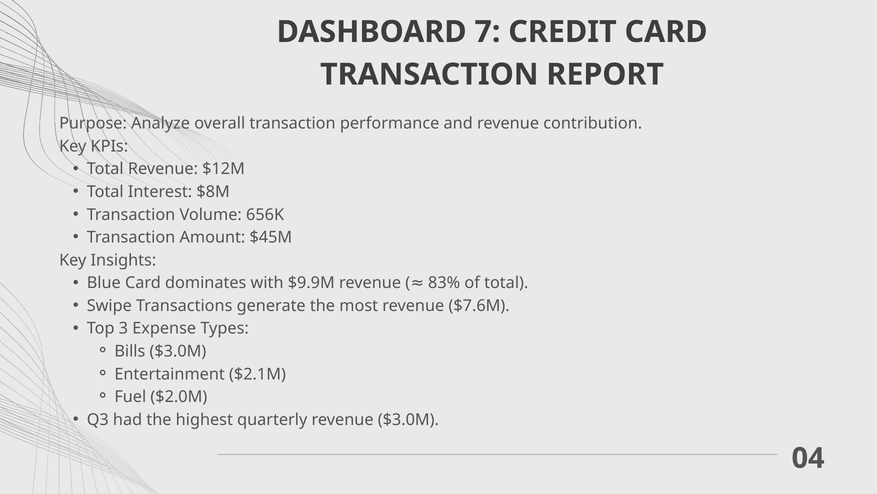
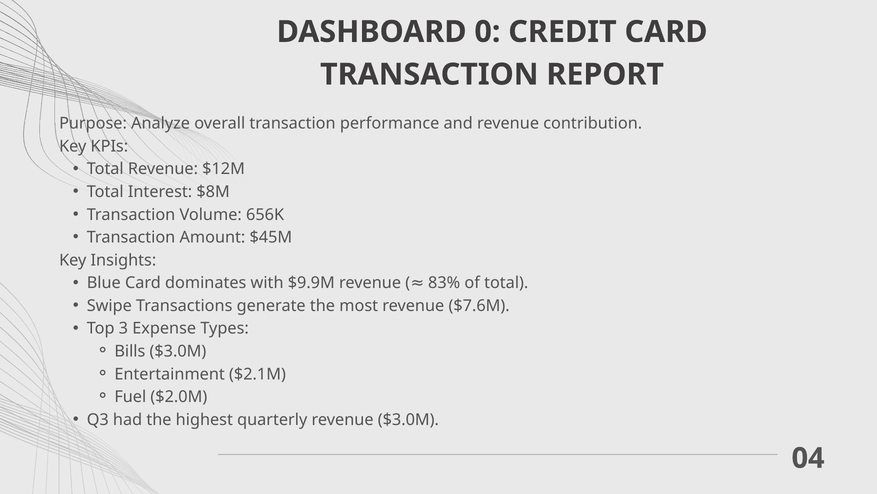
7: 7 -> 0 (487, 32)
